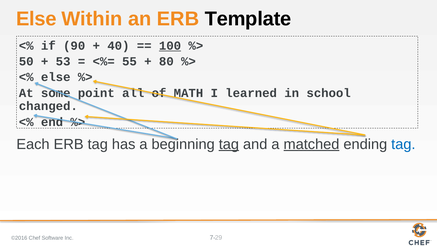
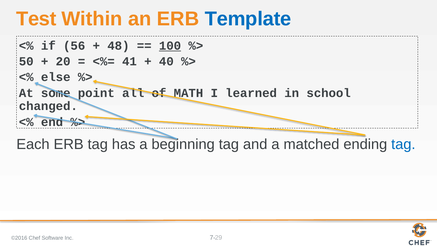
Else: Else -> Test (36, 19)
Template colour: black -> blue (248, 19)
90: 90 -> 56 (74, 46)
40: 40 -> 48 (118, 46)
53: 53 -> 20 (63, 61)
55: 55 -> 41 (129, 61)
80: 80 -> 40 (166, 61)
tag underline: present -> none (229, 144)
matched underline: present -> none (311, 144)
